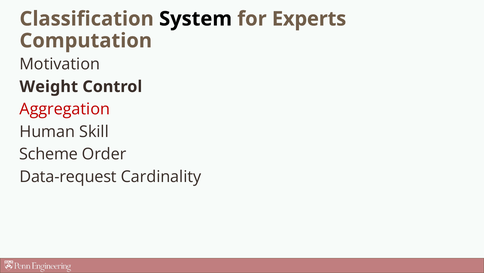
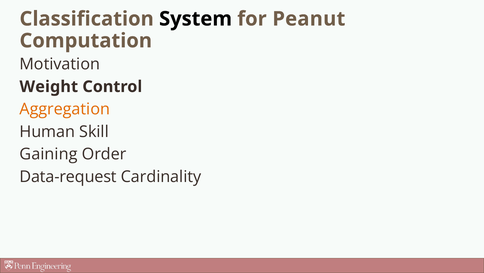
Experts: Experts -> Peanut (309, 19)
Aggregation colour: red -> orange (65, 109)
Scheme: Scheme -> Gaining (49, 154)
